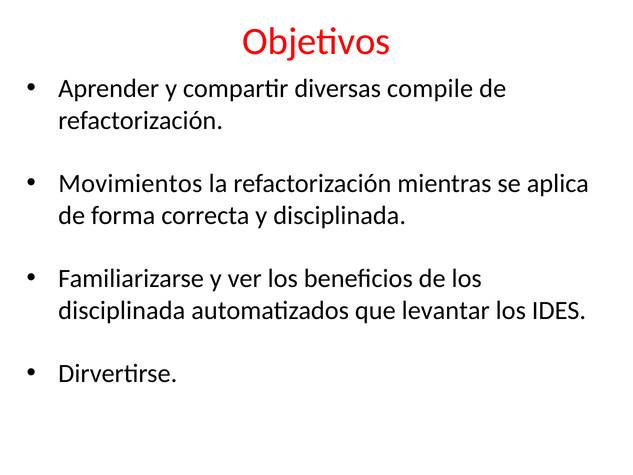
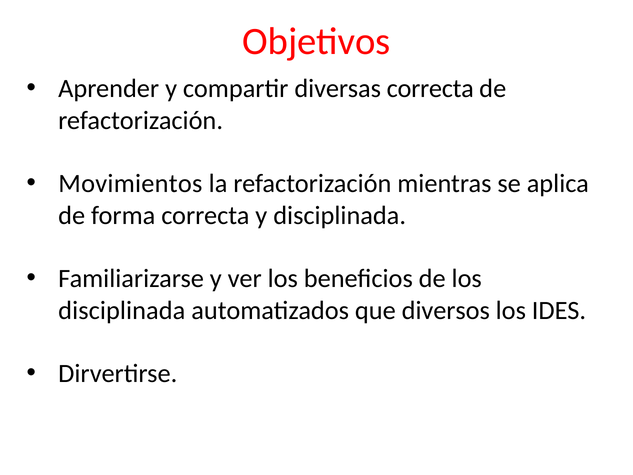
diversas compile: compile -> correcta (430, 89)
levantar: levantar -> diversos (446, 310)
